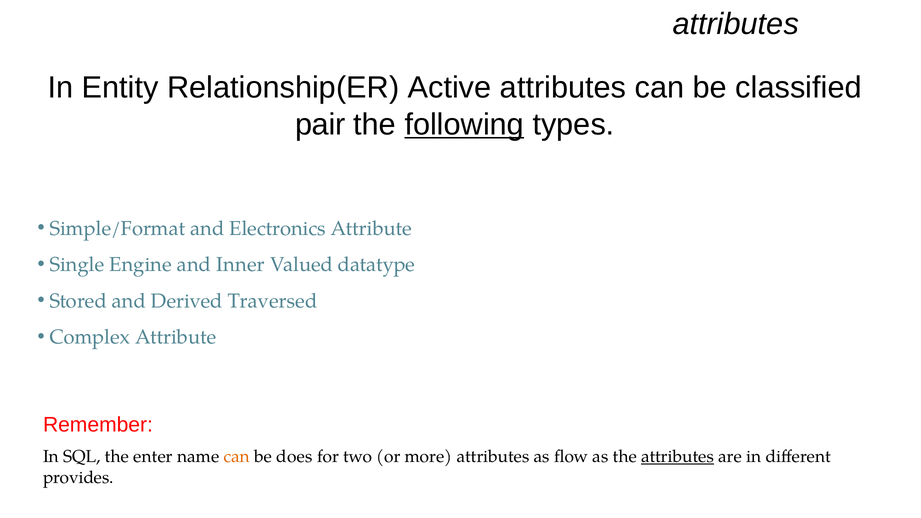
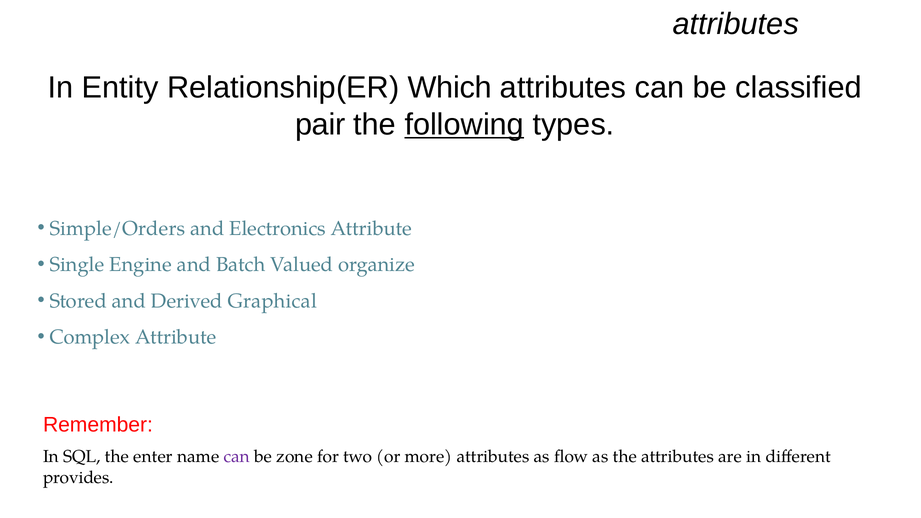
Active: Active -> Which (450, 88)
Simple/Format: Simple/Format -> Simple/Orders (117, 228)
Inner: Inner -> Batch (241, 265)
datatype: datatype -> organize (376, 265)
Traversed: Traversed -> Graphical (272, 301)
can colour: orange -> purple (237, 457)
does: does -> zone (295, 457)
attributes underline: present -> none (678, 457)
